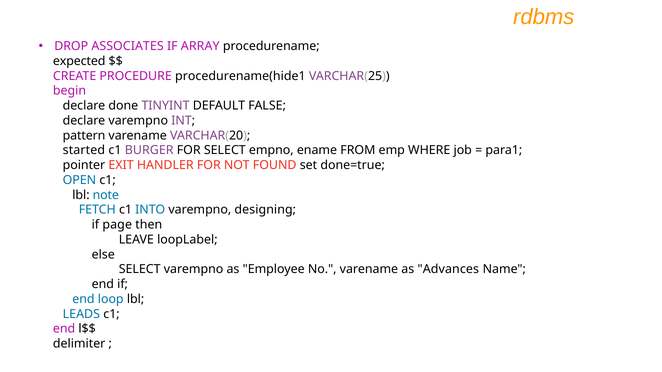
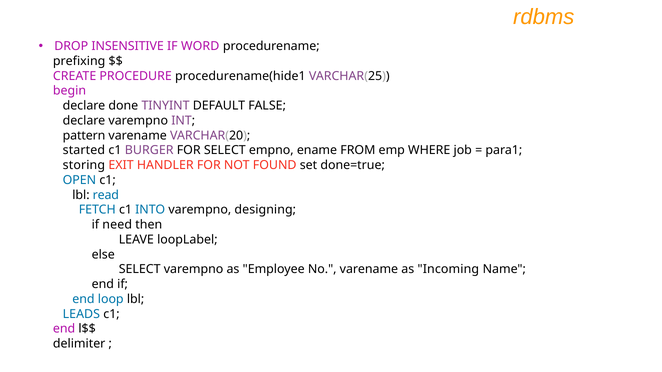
ASSOCIATES: ASSOCIATES -> INSENSITIVE (128, 46)
ARRAY: ARRAY -> WORD (200, 46)
expected: expected -> prefixing (79, 61)
pointer: pointer -> storing (84, 165)
note: note -> read (106, 195)
page: page -> need (117, 225)
Advances: Advances -> Incoming (448, 270)
